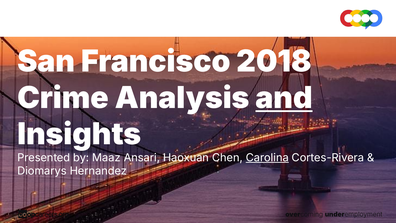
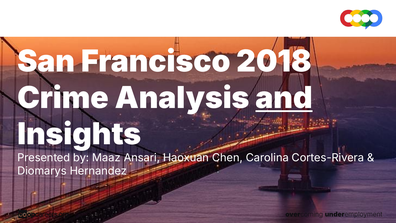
Carolina underline: present -> none (267, 158)
